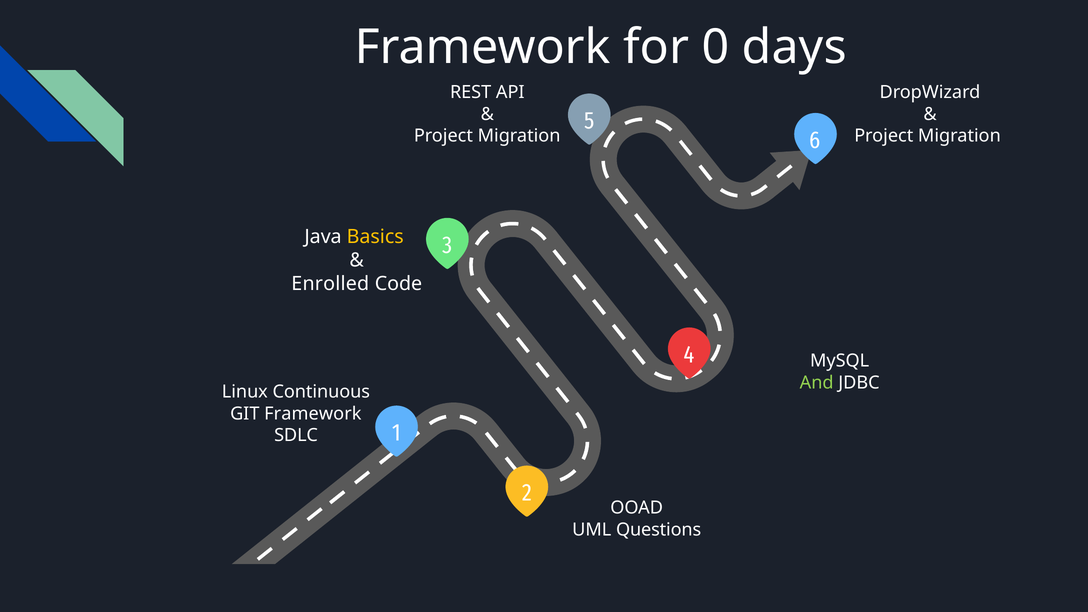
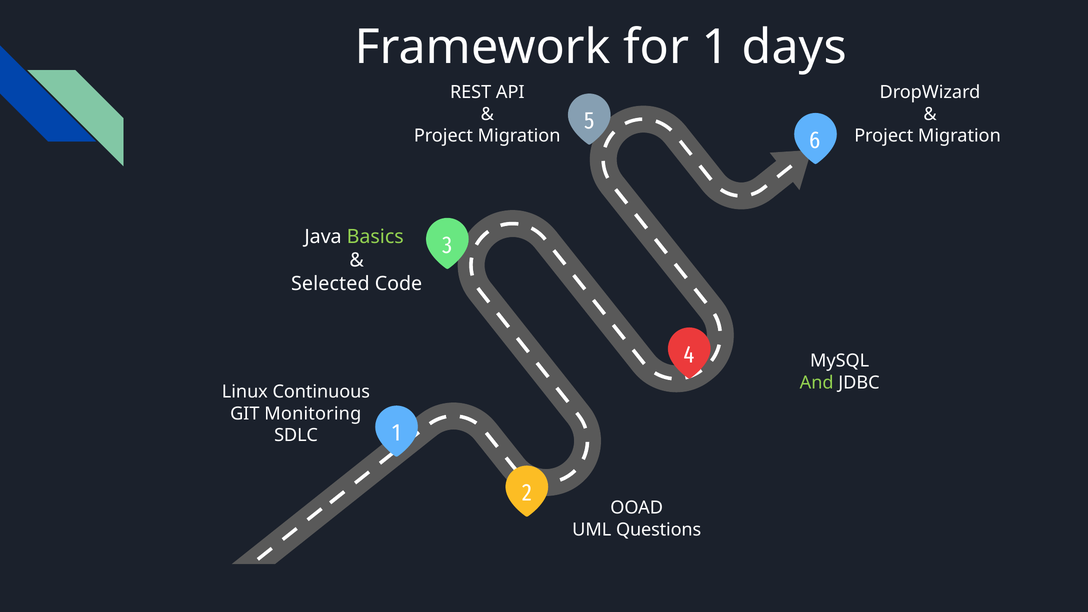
for 0: 0 -> 1 (715, 48)
Basics colour: yellow -> light green (375, 237)
Enrolled: Enrolled -> Selected (330, 284)
GIT Framework: Framework -> Monitoring (313, 414)
